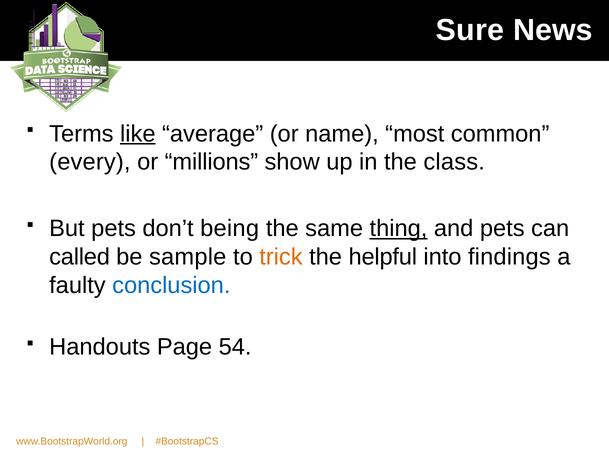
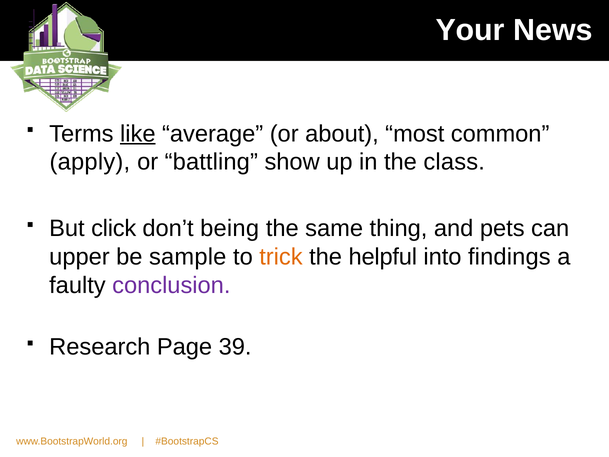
Sure: Sure -> Your (470, 30)
name: name -> about (342, 134)
every: every -> apply (90, 162)
millions: millions -> battling (211, 162)
But pets: pets -> click (114, 228)
thing underline: present -> none (399, 228)
called: called -> upper (79, 257)
conclusion colour: blue -> purple (171, 285)
Handouts: Handouts -> Research (100, 347)
54: 54 -> 39 (235, 347)
